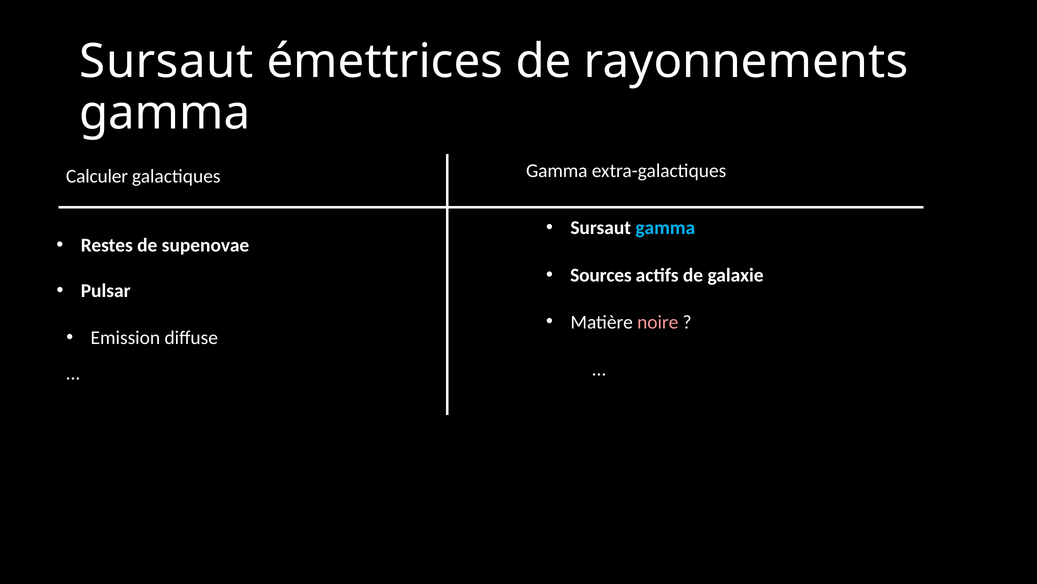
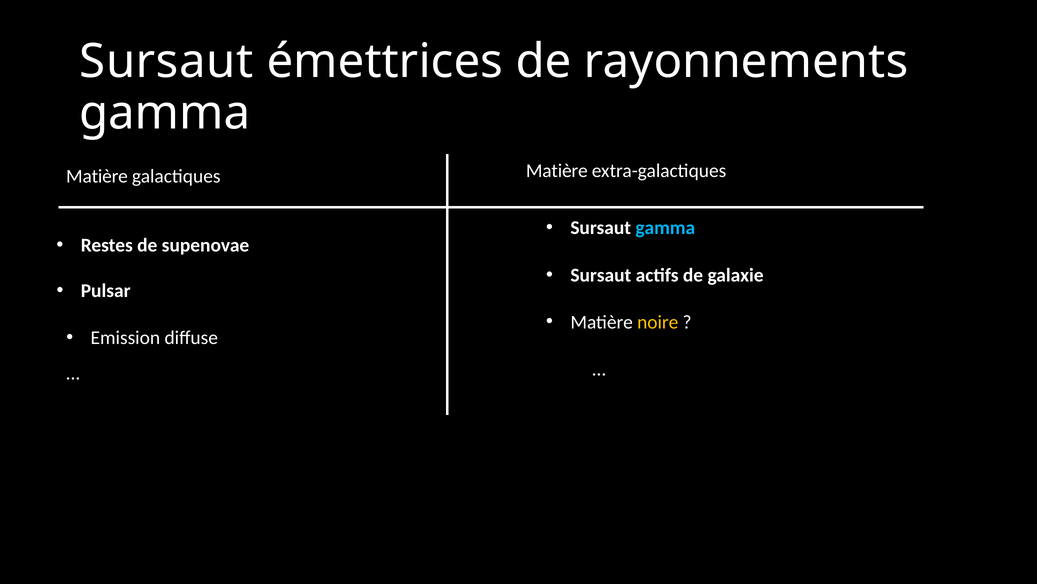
Calculer: Calculer -> Matière (97, 176)
galactiques Gamma: Gamma -> Matière (557, 171)
Sources: Sources -> Sursaut (601, 275)
noire colour: pink -> yellow (658, 322)
